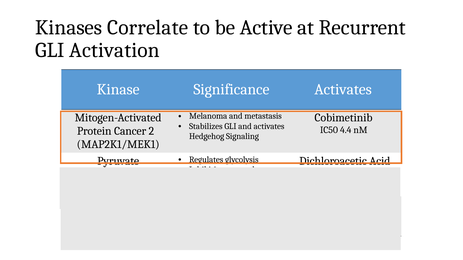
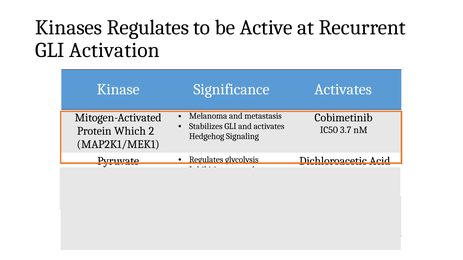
Kinases Correlate: Correlate -> Regulates (148, 27)
4.4: 4.4 -> 3.7 (346, 130)
Cancer: Cancer -> Which (130, 131)
